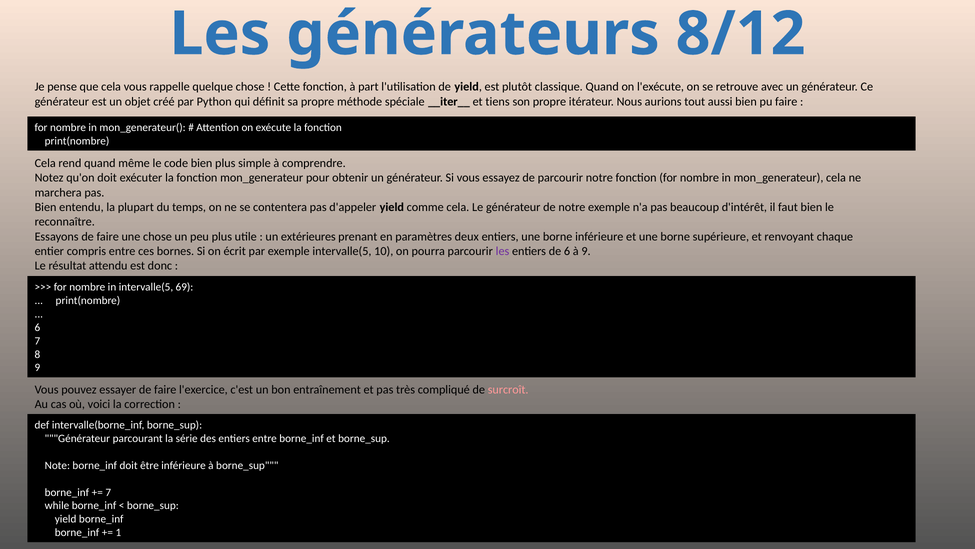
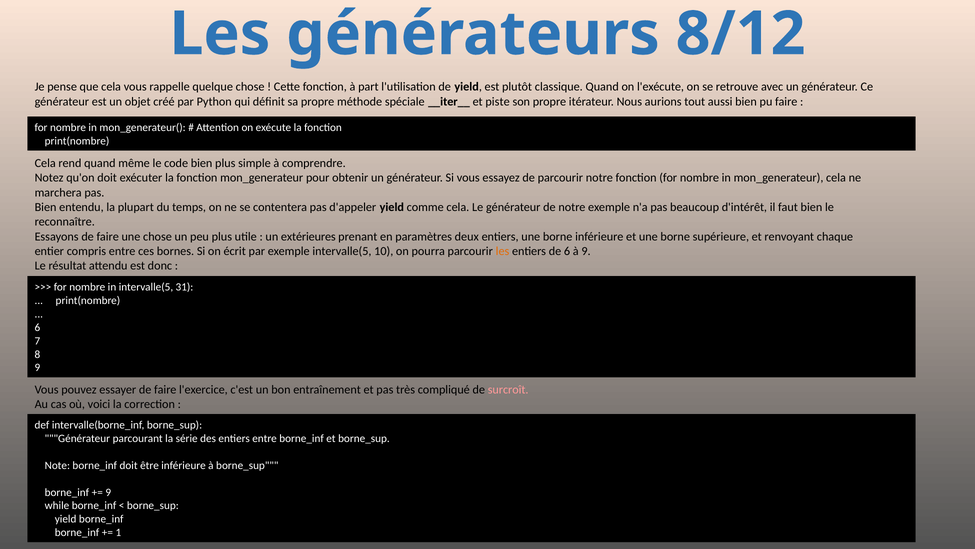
tiens: tiens -> piste (498, 101)
les colour: purple -> orange (503, 251)
69: 69 -> 31 (184, 287)
7: 7 -> 9 (108, 492)
